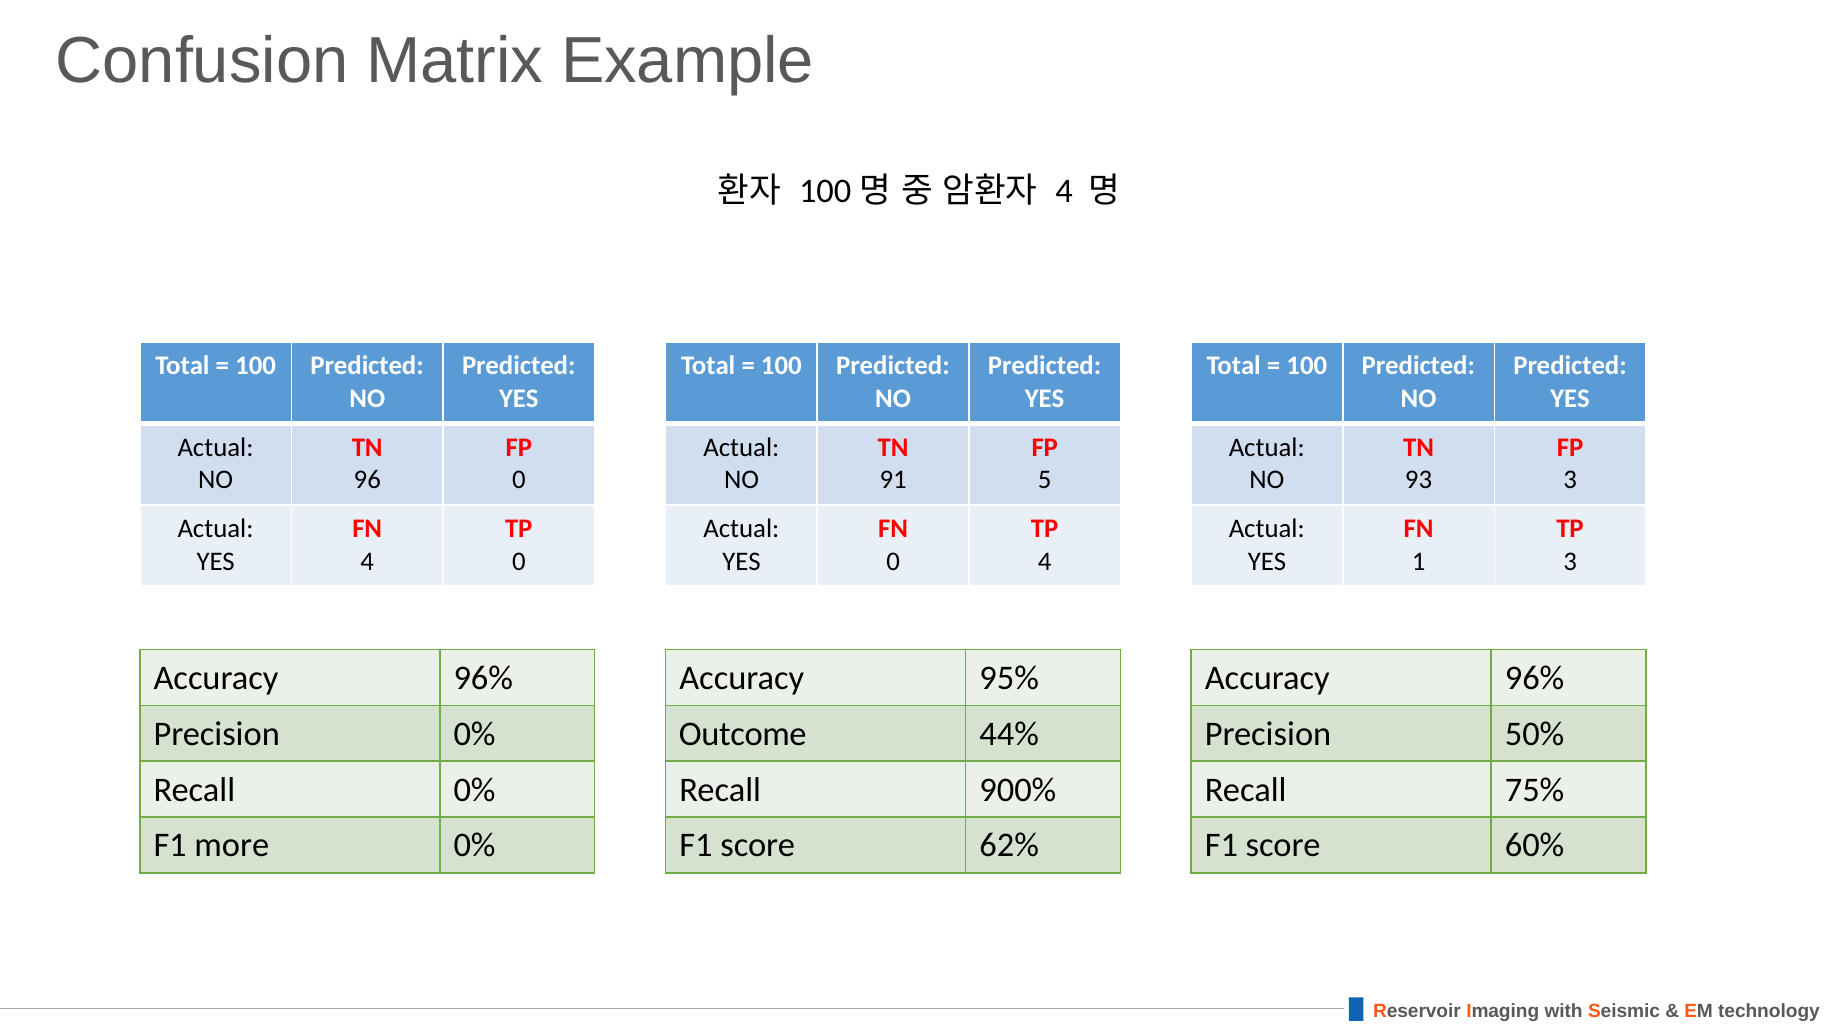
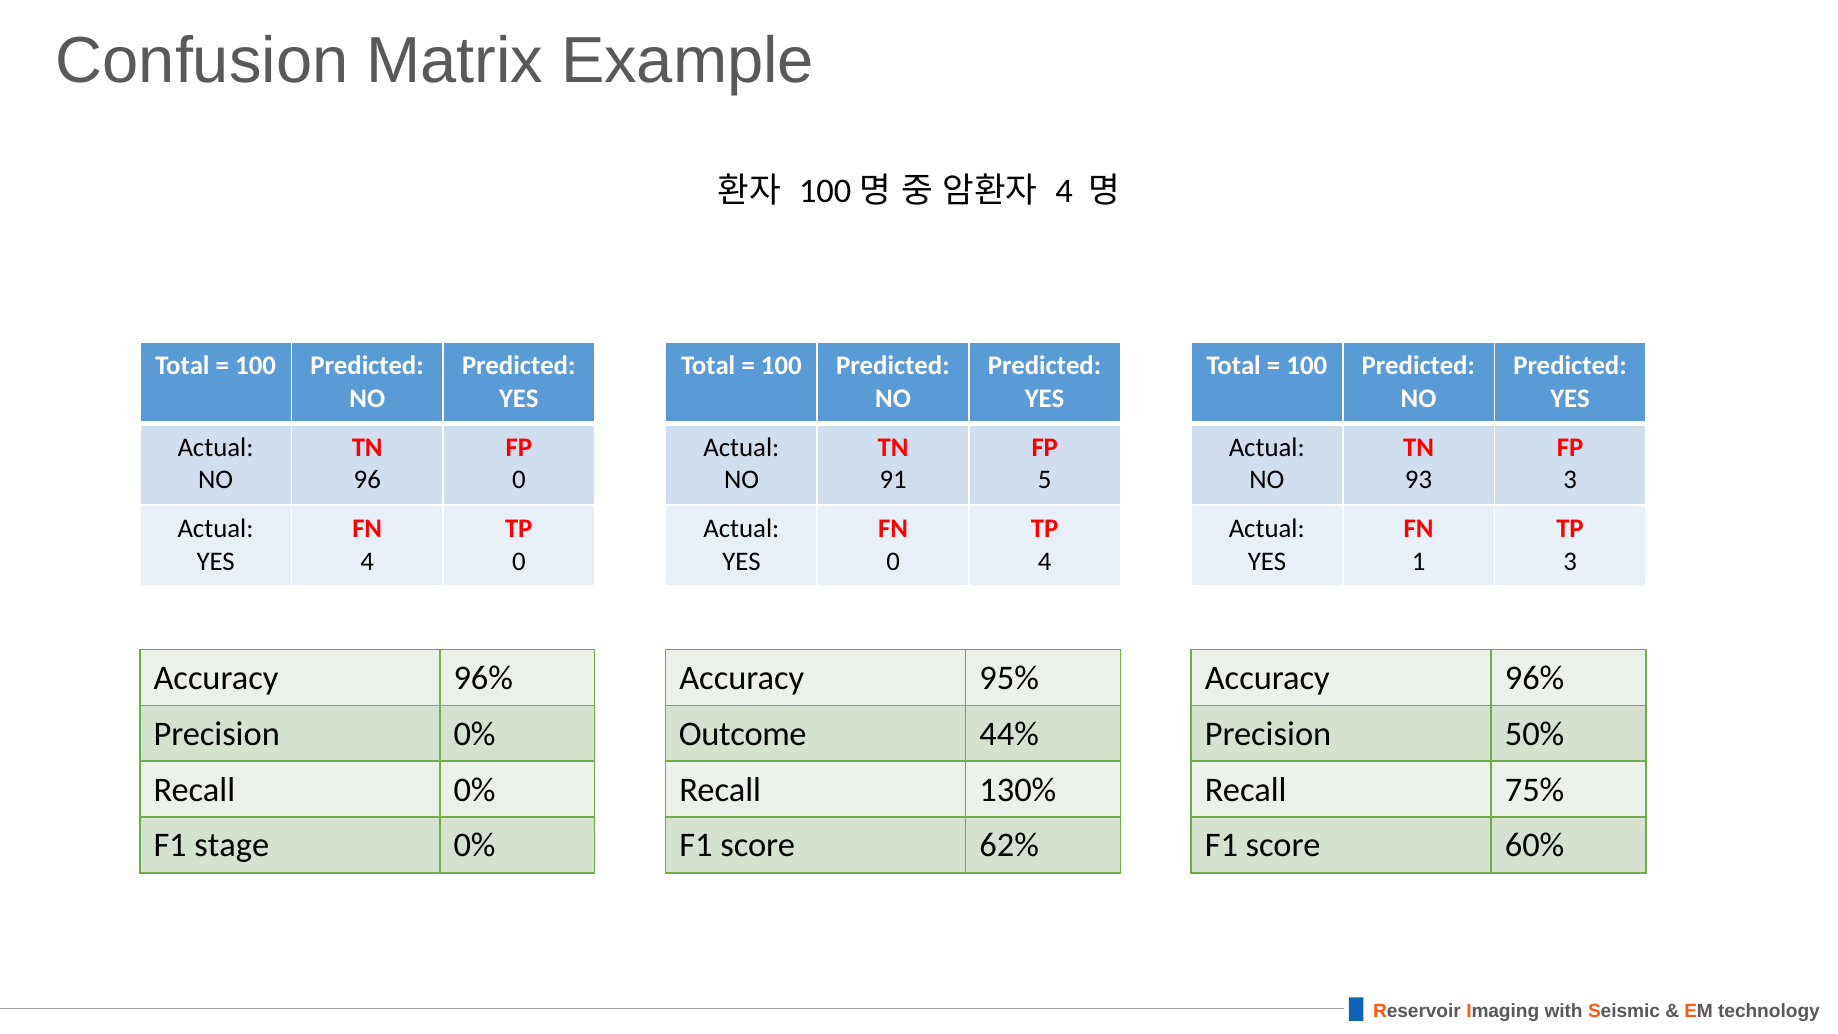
900%: 900% -> 130% (1018, 790)
more: more -> stage (232, 845)
